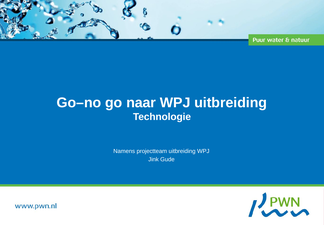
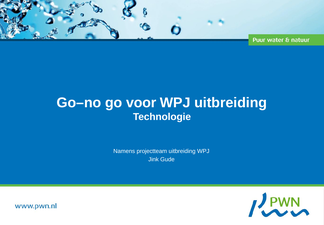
naar: naar -> voor (141, 102)
